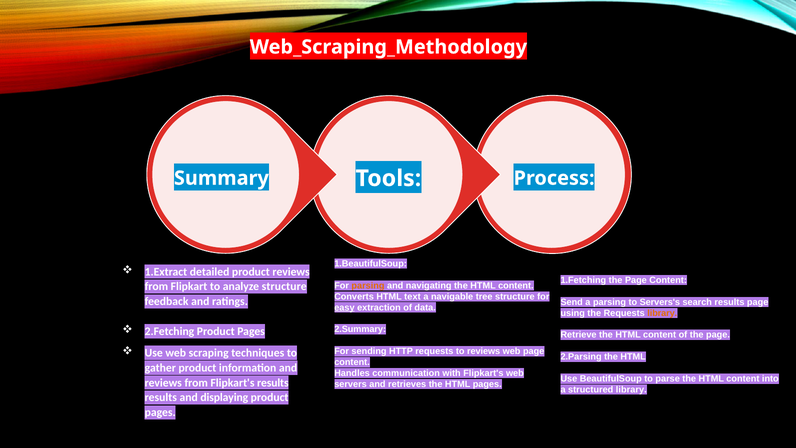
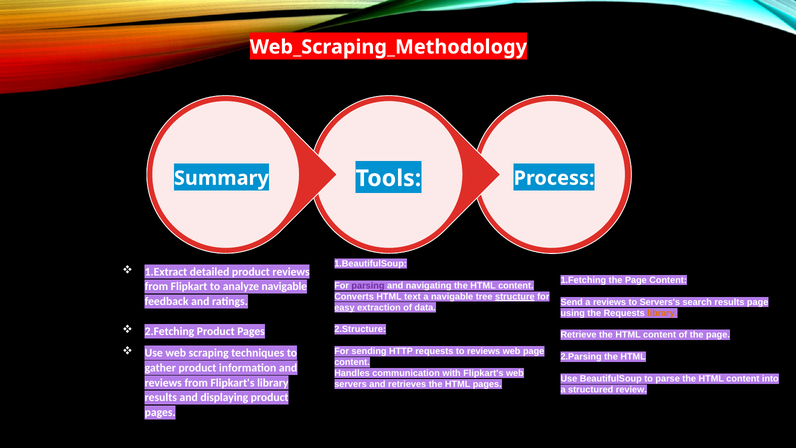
parsing colour: orange -> purple (368, 285)
analyze structure: structure -> navigable (284, 286)
structure underline: none -> present (515, 296)
a parsing: parsing -> reviews (610, 302)
2.Summary: 2.Summary -> 2.Structure (360, 329)
Flipkart's results: results -> library (273, 383)
structured library: library -> review (631, 390)
